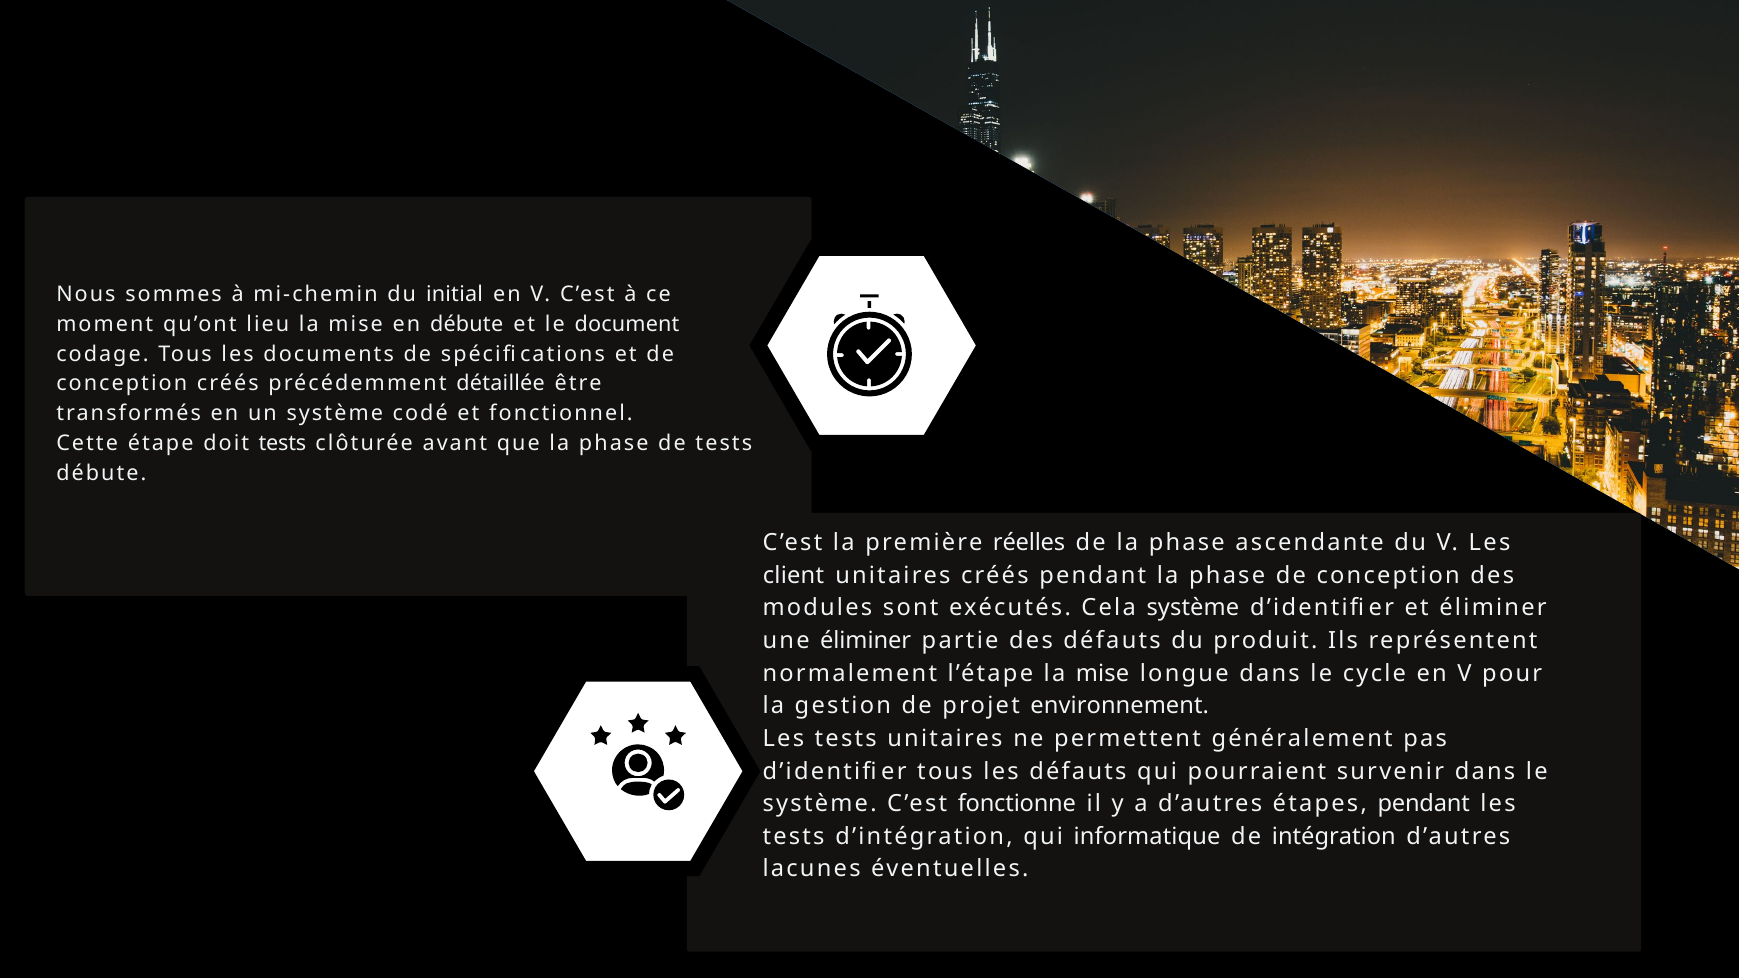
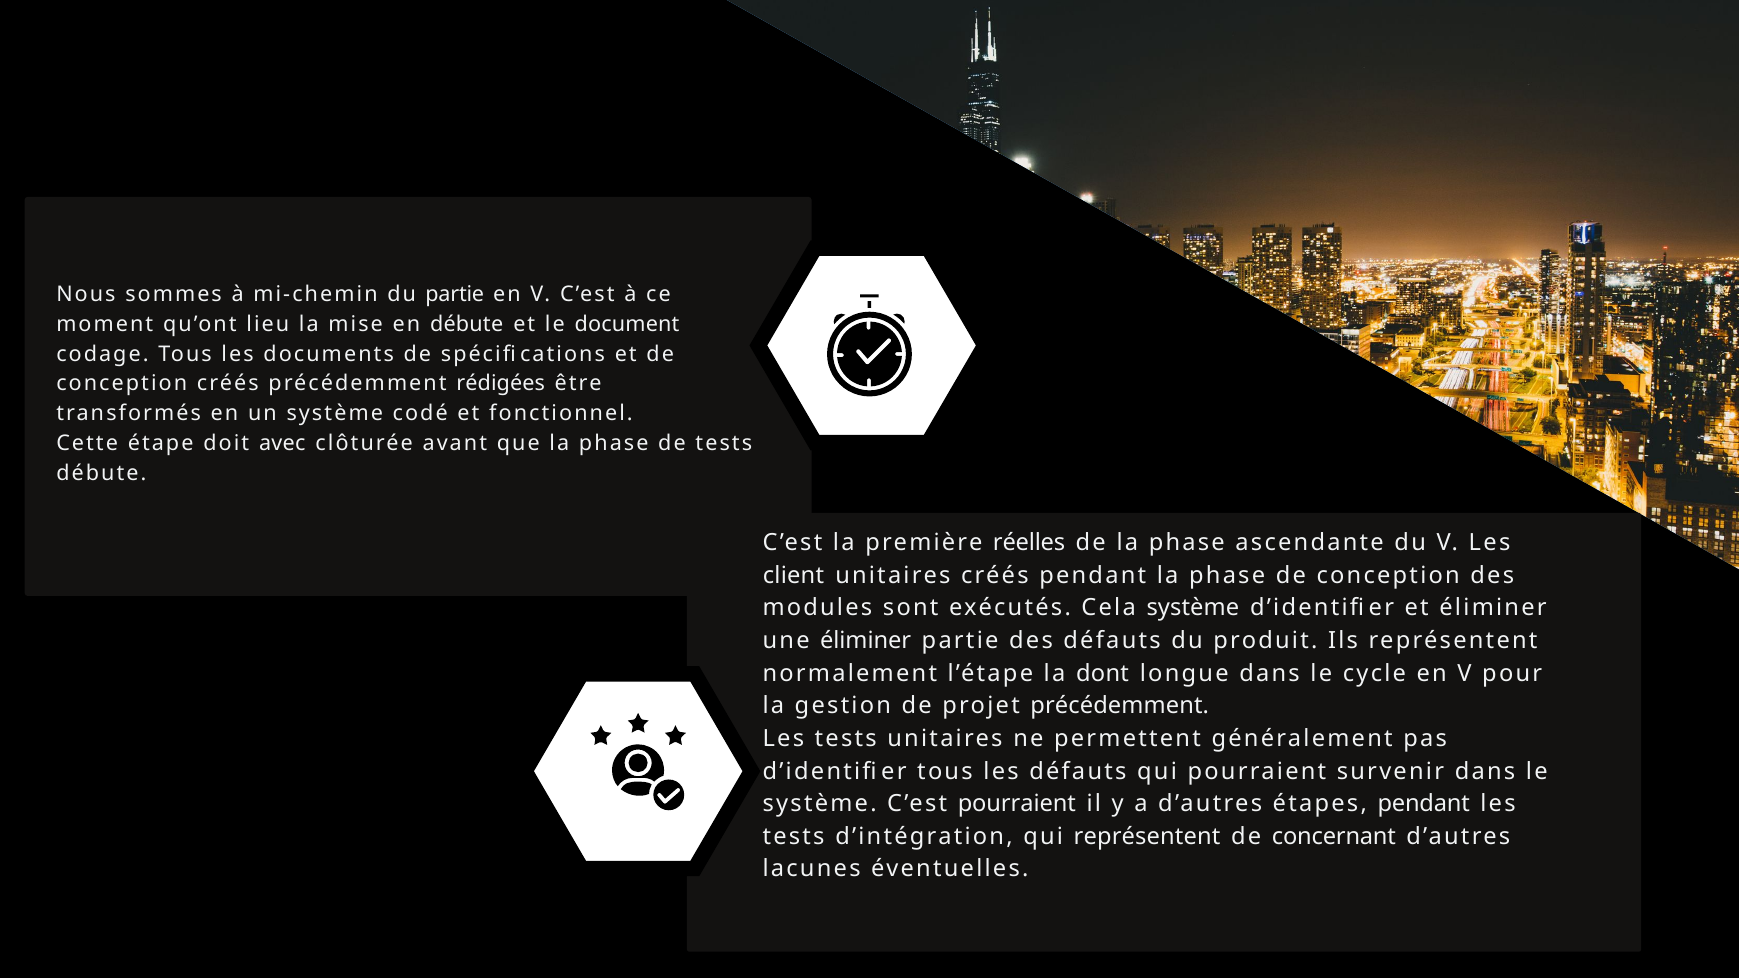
du initial: initial -> partie (455, 295)
détaillée: détaillée -> rédigées (501, 384)
doit tests: tests -> avec (282, 443)
l’étape la mise: mise -> dont (1103, 674)
projet environnement: environnement -> précédemment (1120, 706)
C’est fonctionne: fonctionne -> pourraient (1017, 804)
qui informatique: informatique -> représentent (1147, 837)
intégration: intégration -> concernant (1334, 837)
